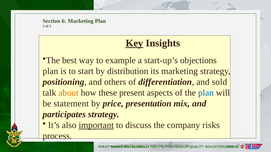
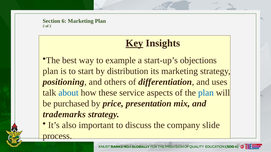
sold: sold -> uses (219, 82)
about colour: orange -> blue (68, 93)
present: present -> service (132, 93)
statement: statement -> purchased (71, 104)
participates: participates -> trademarks (64, 115)
important underline: present -> none (96, 126)
risks: risks -> slide (211, 126)
